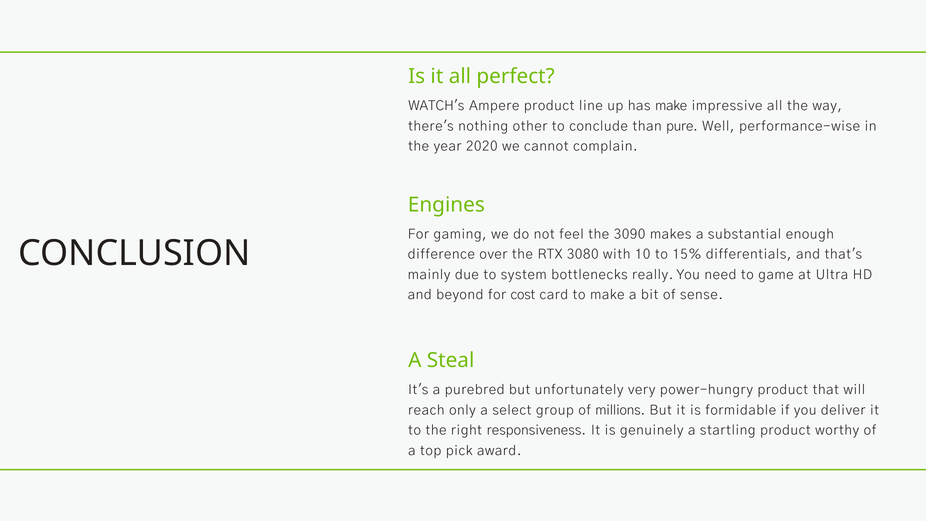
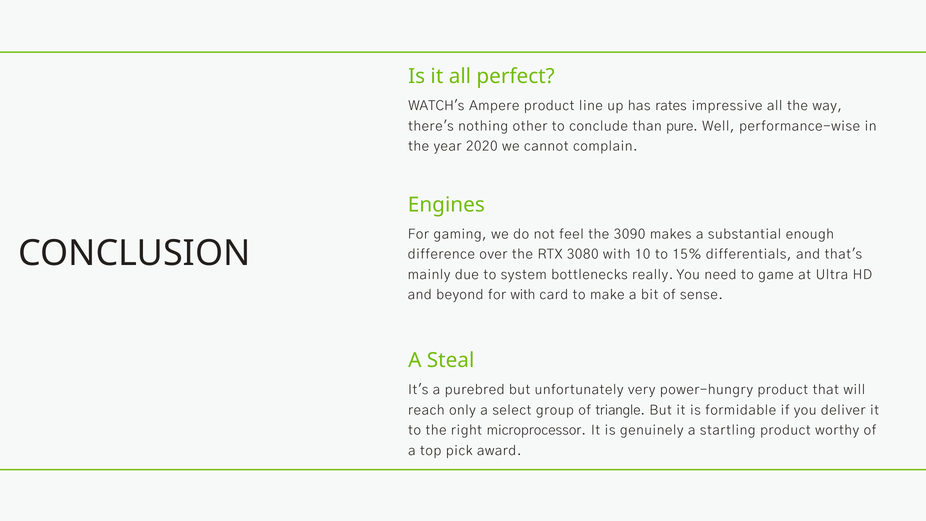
has make: make -> rates (671, 106)
for cost: cost -> with (523, 295)
millions: millions -> triangle (620, 410)
responsiveness: responsiveness -> microprocessor (536, 430)
